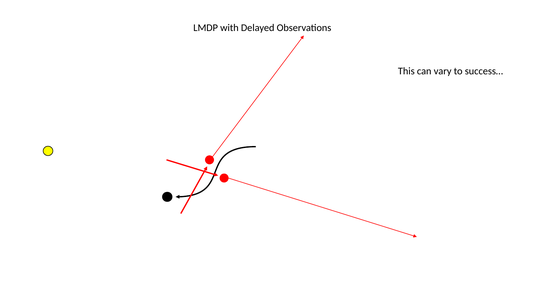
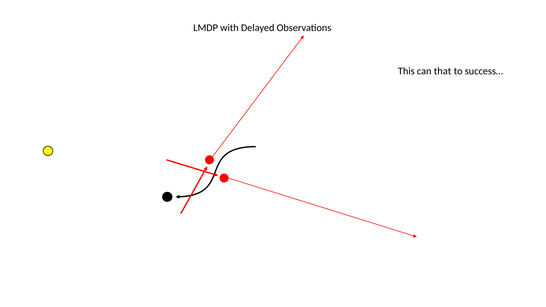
vary: vary -> that (443, 71)
